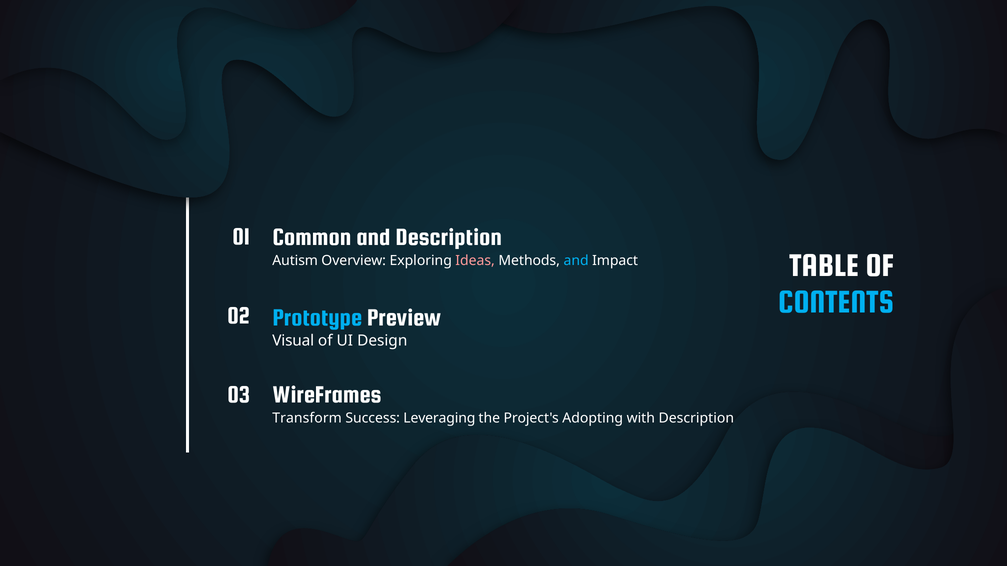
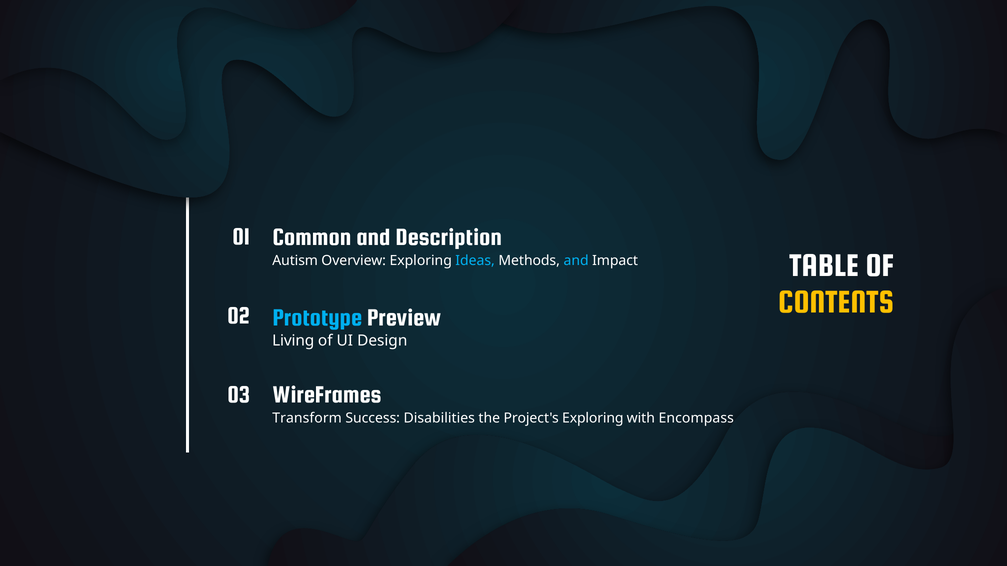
Ideas colour: pink -> light blue (475, 261)
CONTENTS colour: light blue -> yellow (836, 302)
Visual: Visual -> Living (293, 341)
Leveraging: Leveraging -> Disabilities (439, 418)
Project's Adopting: Adopting -> Exploring (593, 418)
with Description: Description -> Encompass (696, 418)
